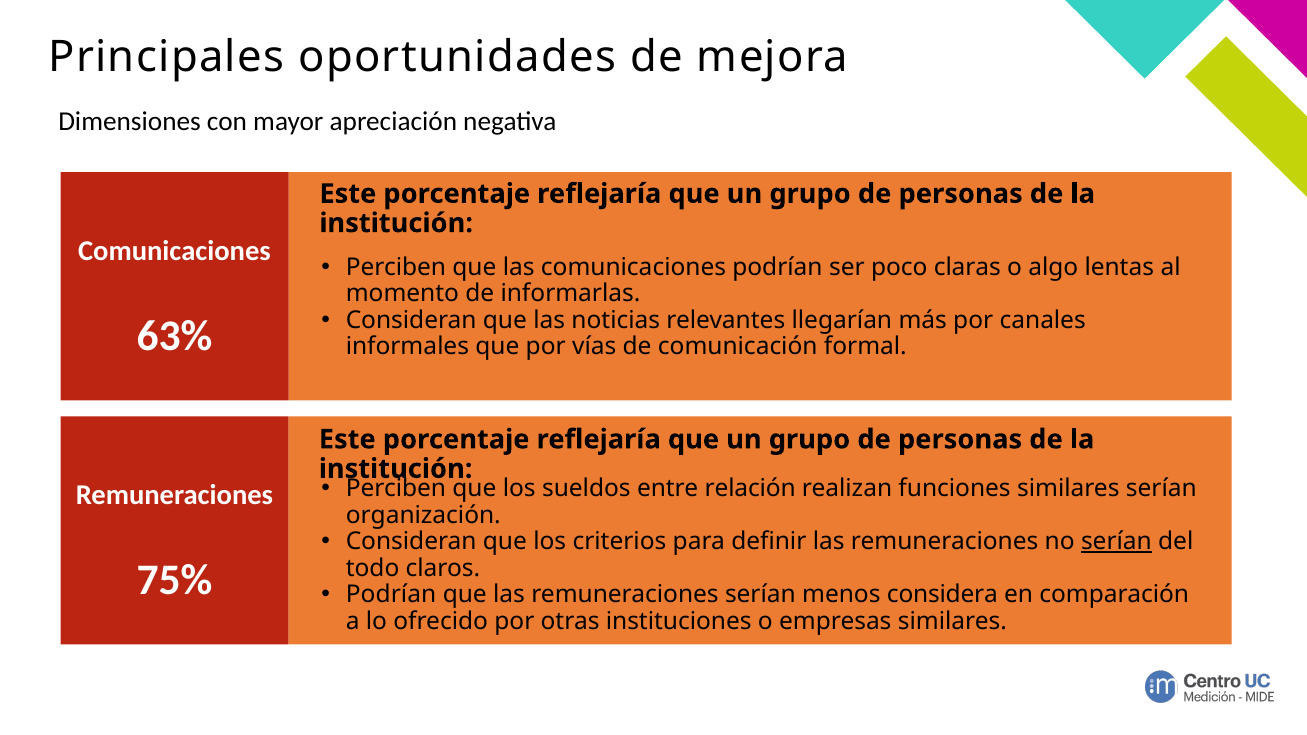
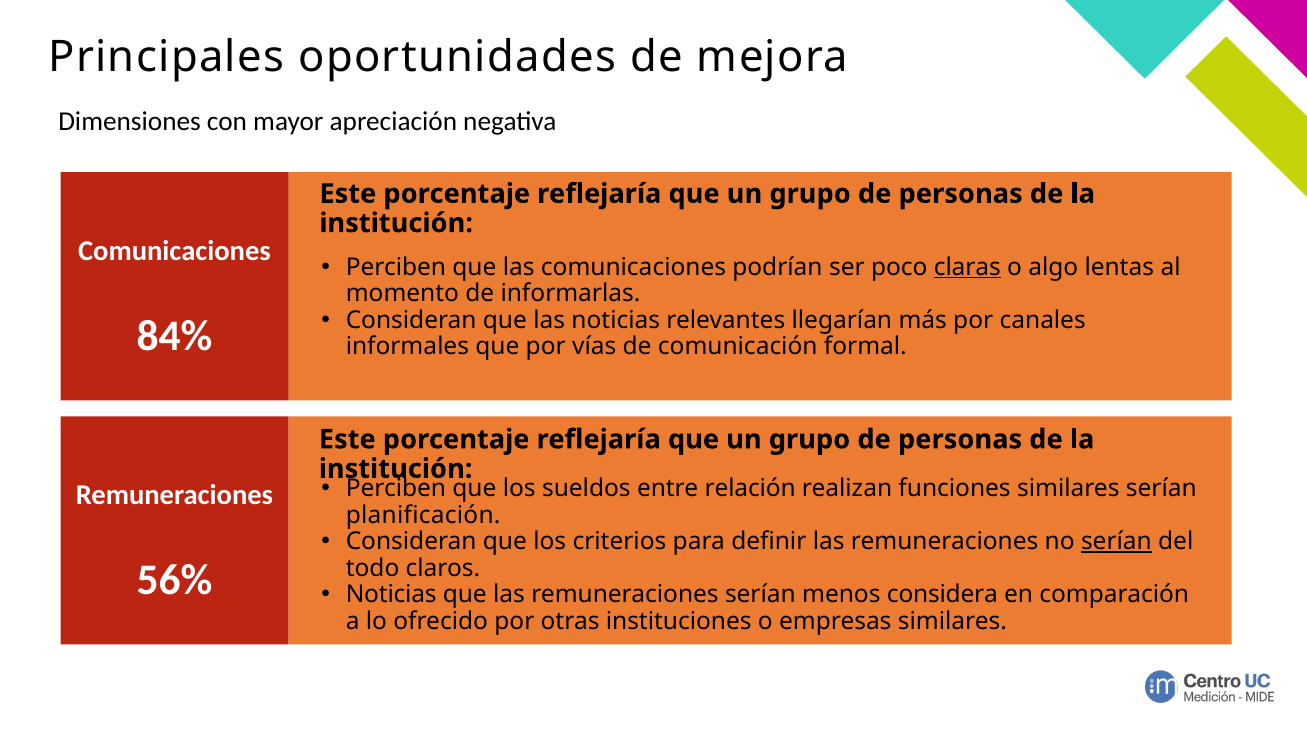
claras underline: none -> present (967, 267)
63%: 63% -> 84% (175, 336)
organización: organización -> planificación (423, 515)
75%: 75% -> 56% (175, 580)
Podrían: Podrían -> Noticias (391, 595)
